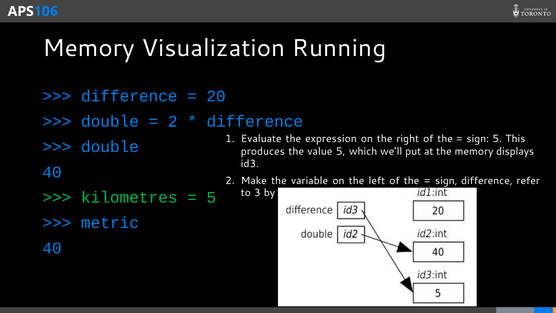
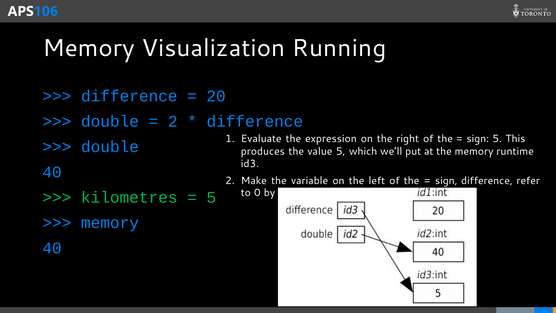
displays: displays -> runtime (515, 151)
3: 3 -> 0 (257, 193)
metric: metric -> memory (110, 223)
